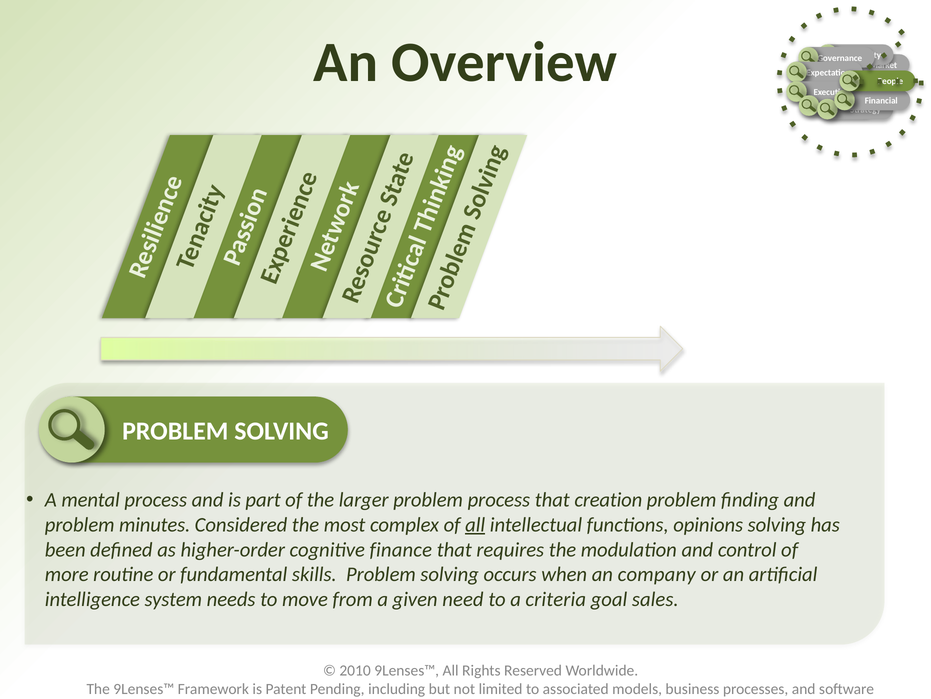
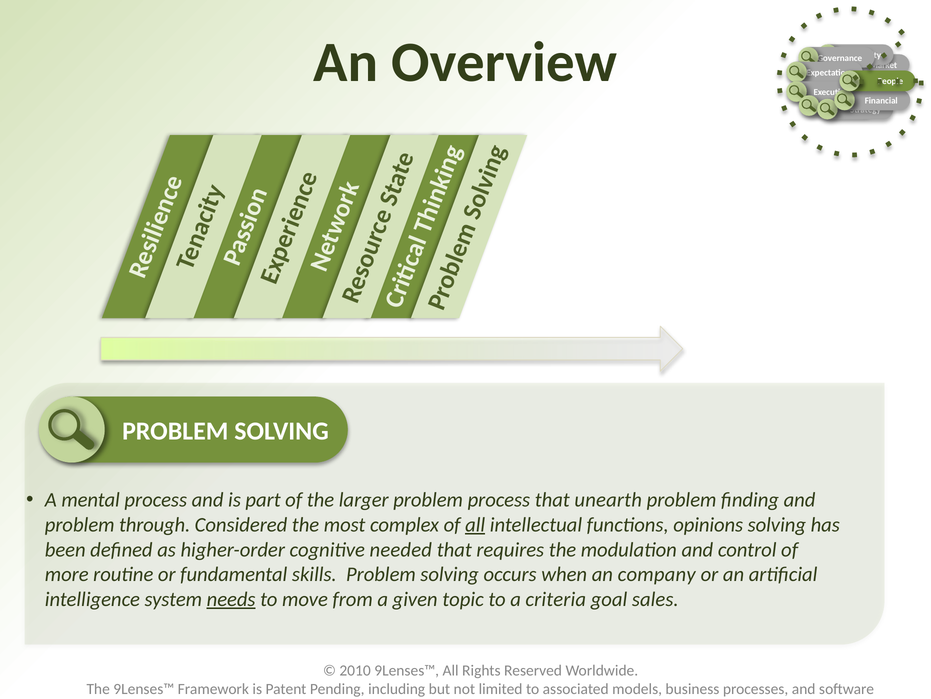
creation: creation -> unearth (608, 499)
minutes: minutes -> through (155, 524)
finance: finance -> needed (401, 549)
needs underline: none -> present (231, 599)
need: need -> topic (463, 599)
